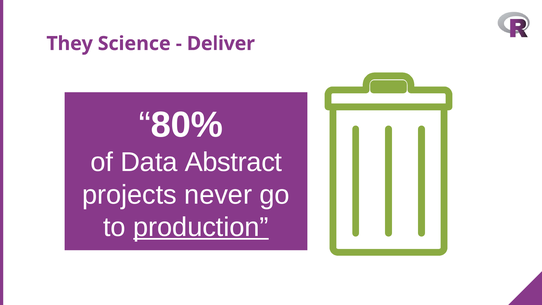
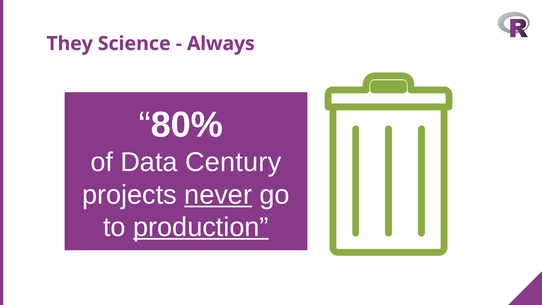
Deliver: Deliver -> Always (221, 44)
Abstract: Abstract -> Century (233, 162)
never underline: none -> present (218, 195)
